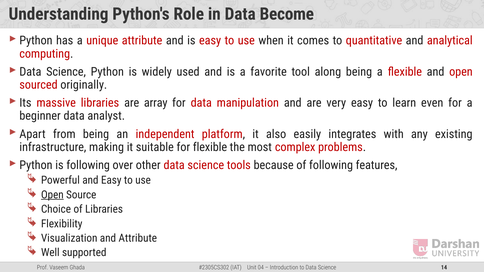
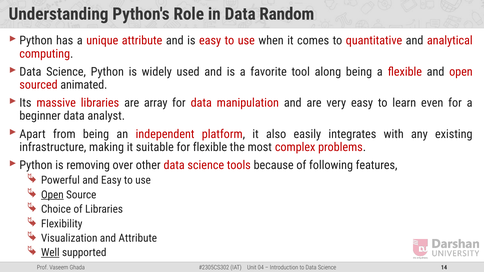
Become: Become -> Random (287, 14)
originally: originally -> animated (84, 85)
is following: following -> removing (88, 165)
Well underline: none -> present (50, 253)
